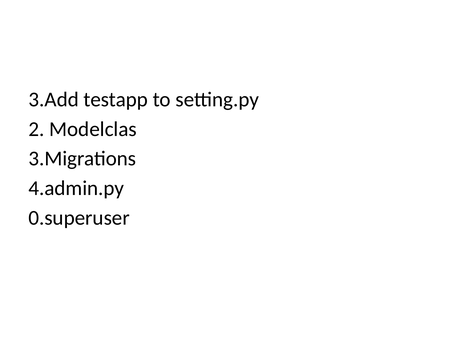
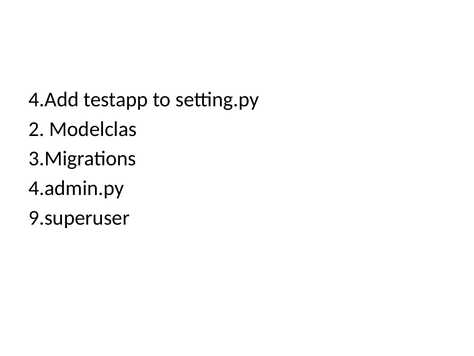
3.Add: 3.Add -> 4.Add (54, 99)
0.superuser: 0.superuser -> 9.superuser (79, 217)
